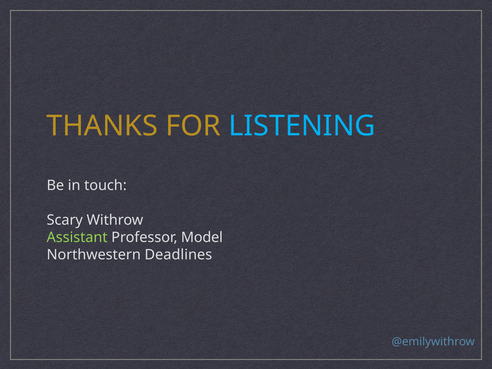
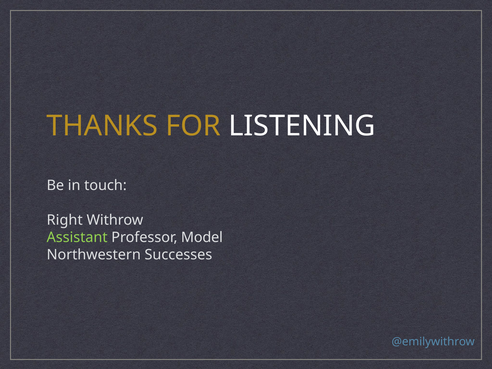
LISTENING colour: light blue -> white (302, 126)
Scary: Scary -> Right (65, 220)
Deadlines: Deadlines -> Successes (178, 255)
